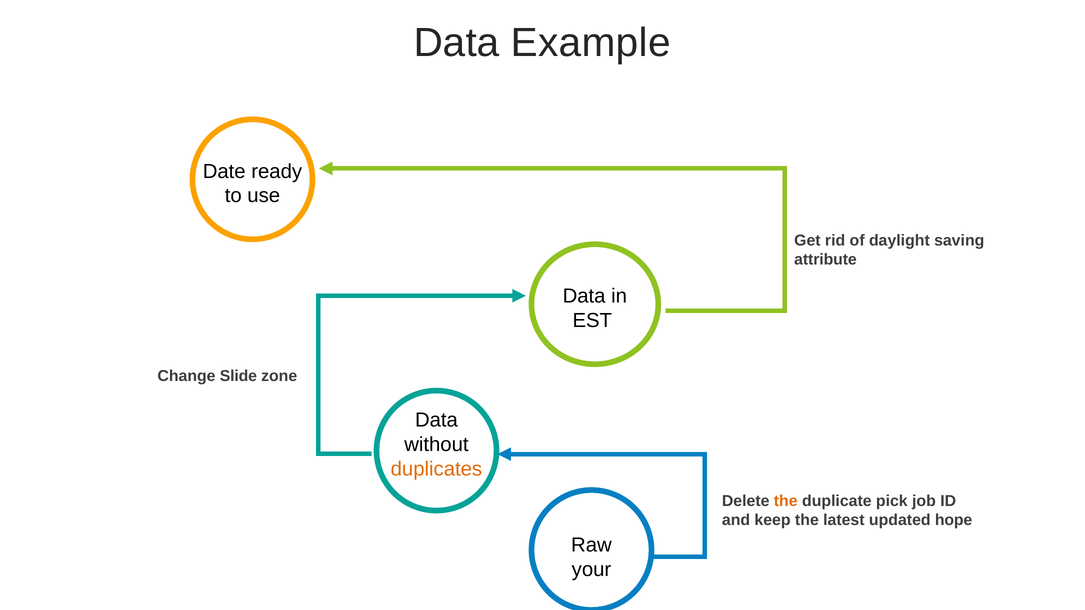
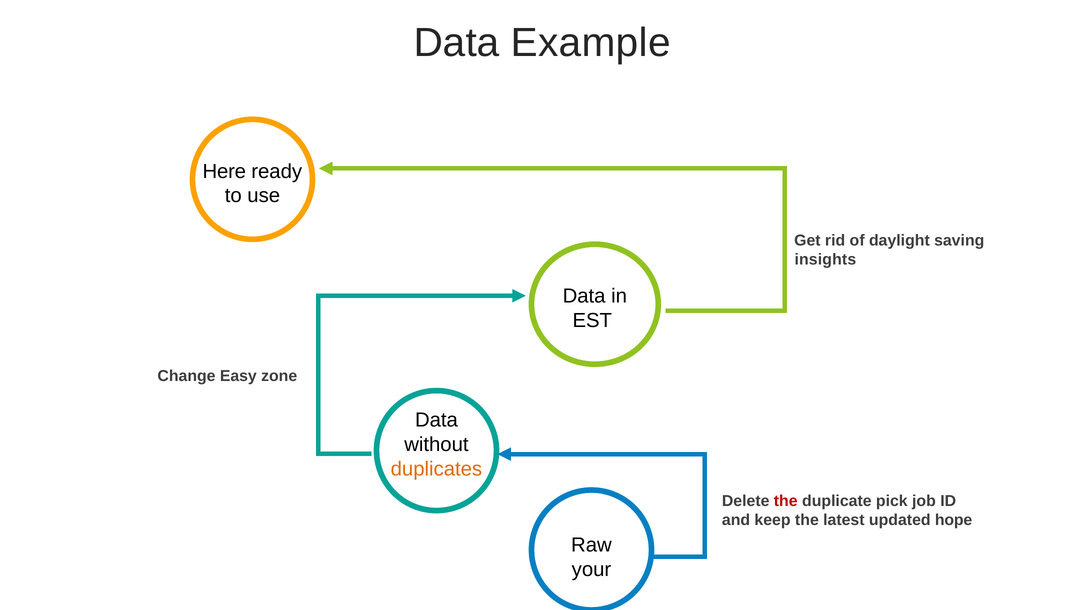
Date: Date -> Here (224, 171)
attribute: attribute -> insights (825, 260)
Slide: Slide -> Easy (238, 376)
the colour: orange -> red (786, 501)
